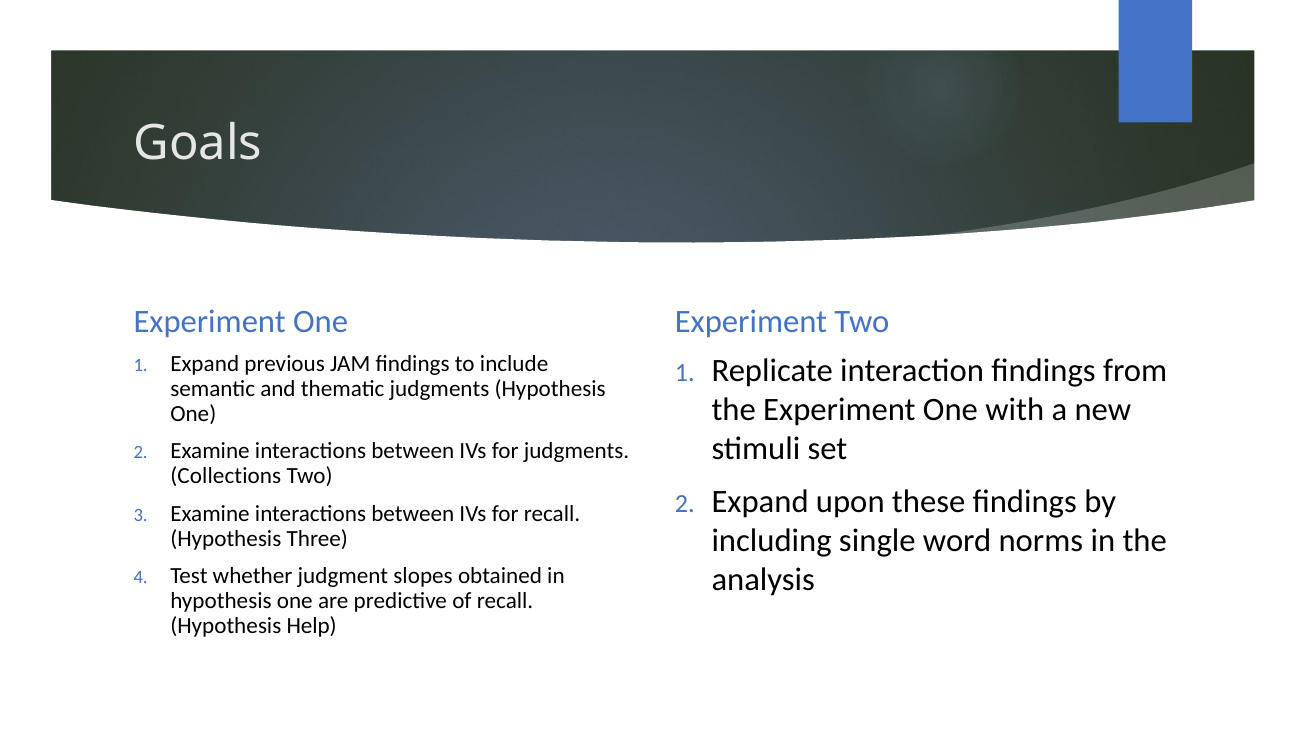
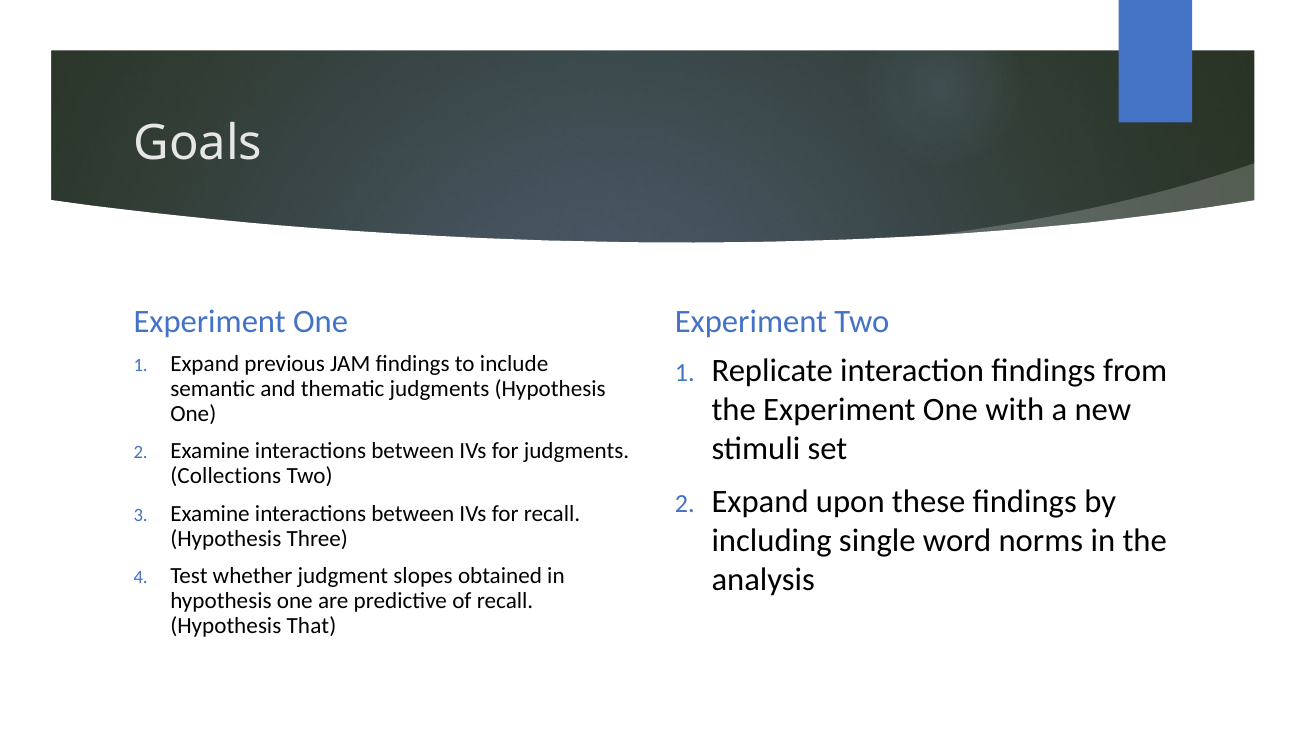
Help: Help -> That (311, 626)
